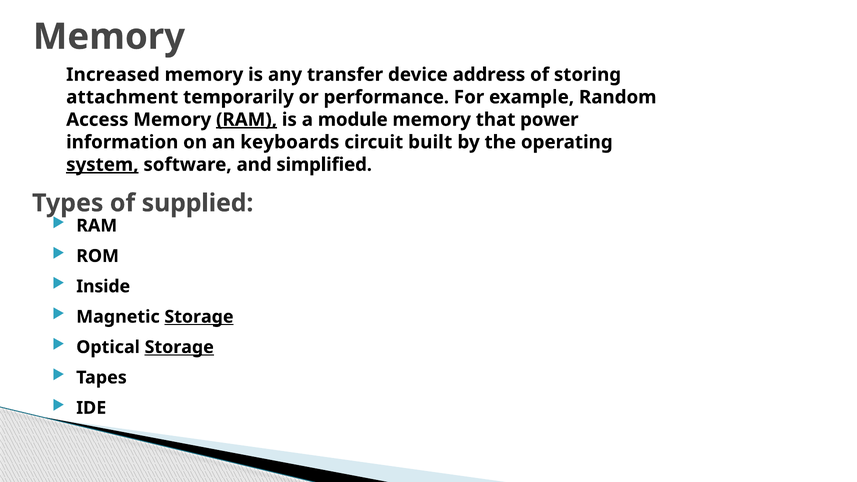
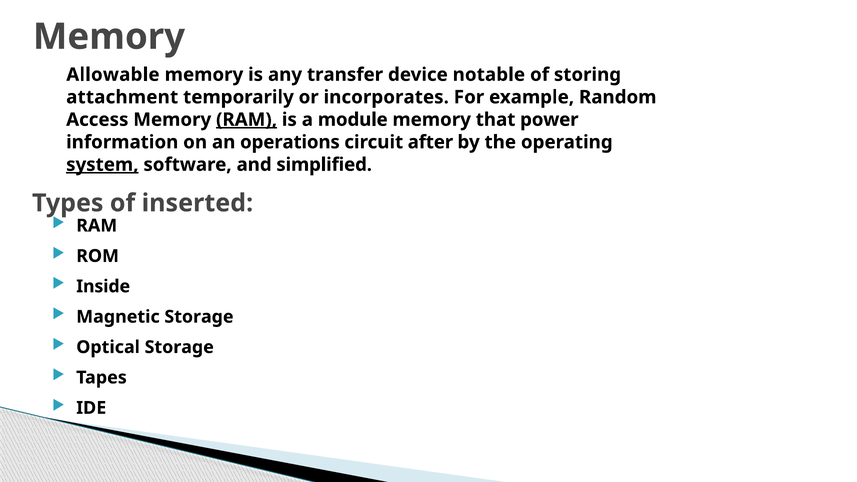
Increased: Increased -> Allowable (113, 75)
address: address -> notable (489, 75)
performance: performance -> incorporates (386, 97)
keyboards: keyboards -> operations (290, 142)
built: built -> after (430, 142)
supplied: supplied -> inserted (197, 203)
Storage underline: present -> none (199, 317)
Storage underline: present -> none (179, 347)
